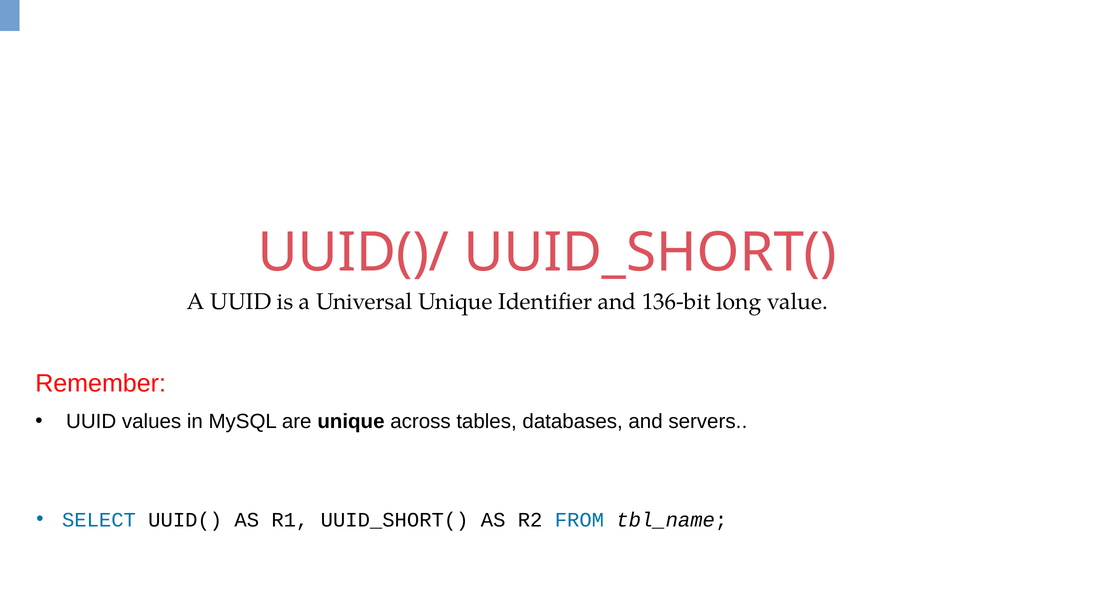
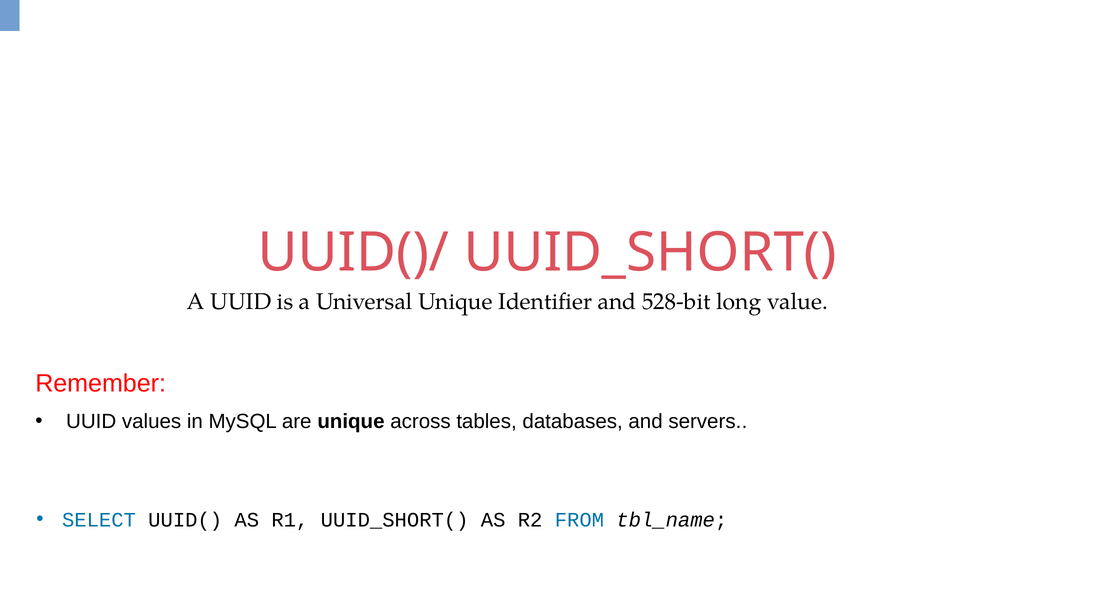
136-bit: 136-bit -> 528-bit (676, 302)
